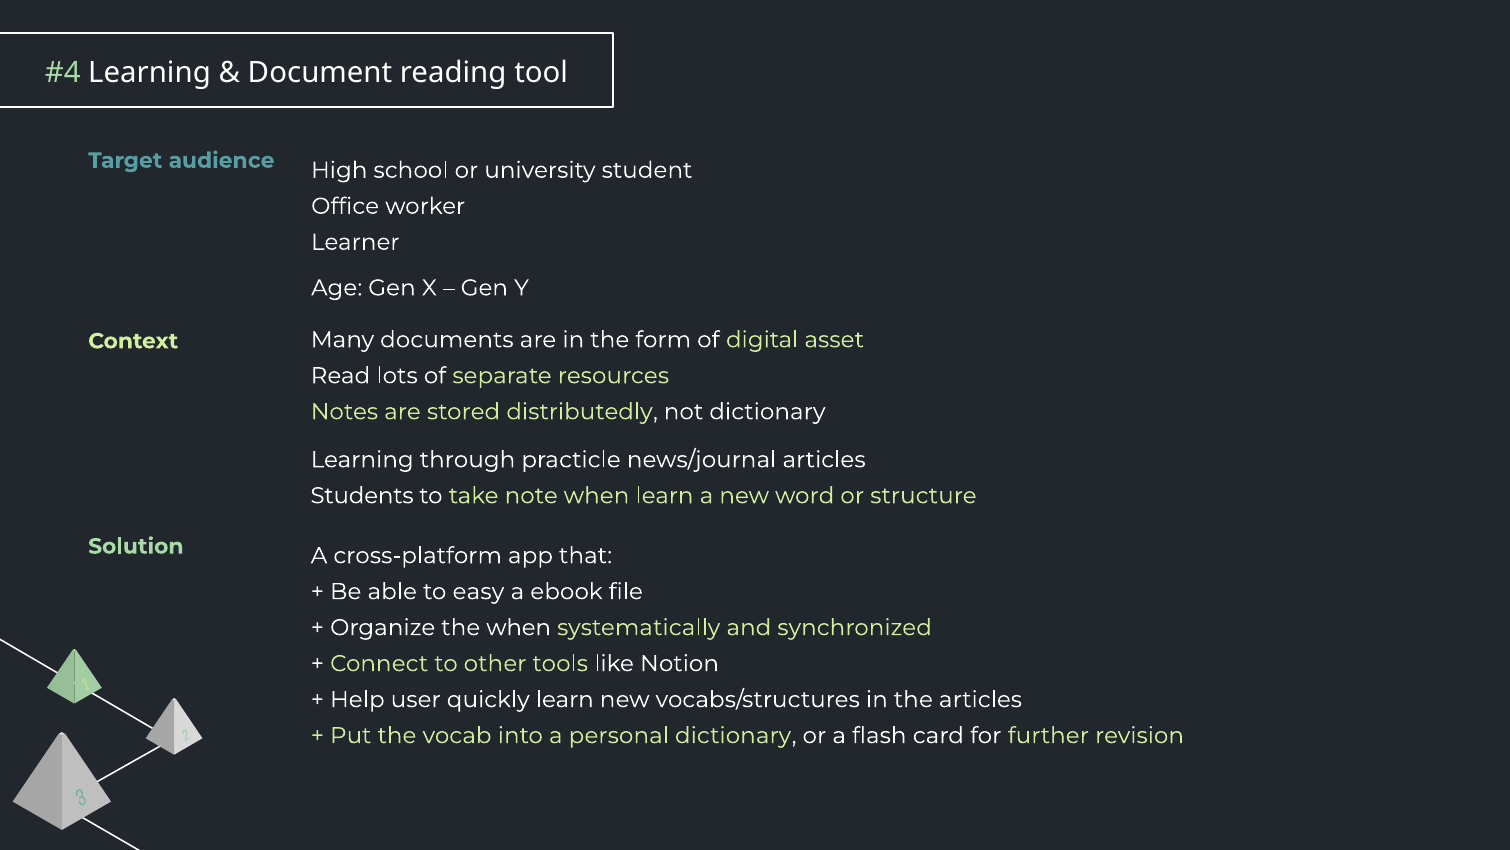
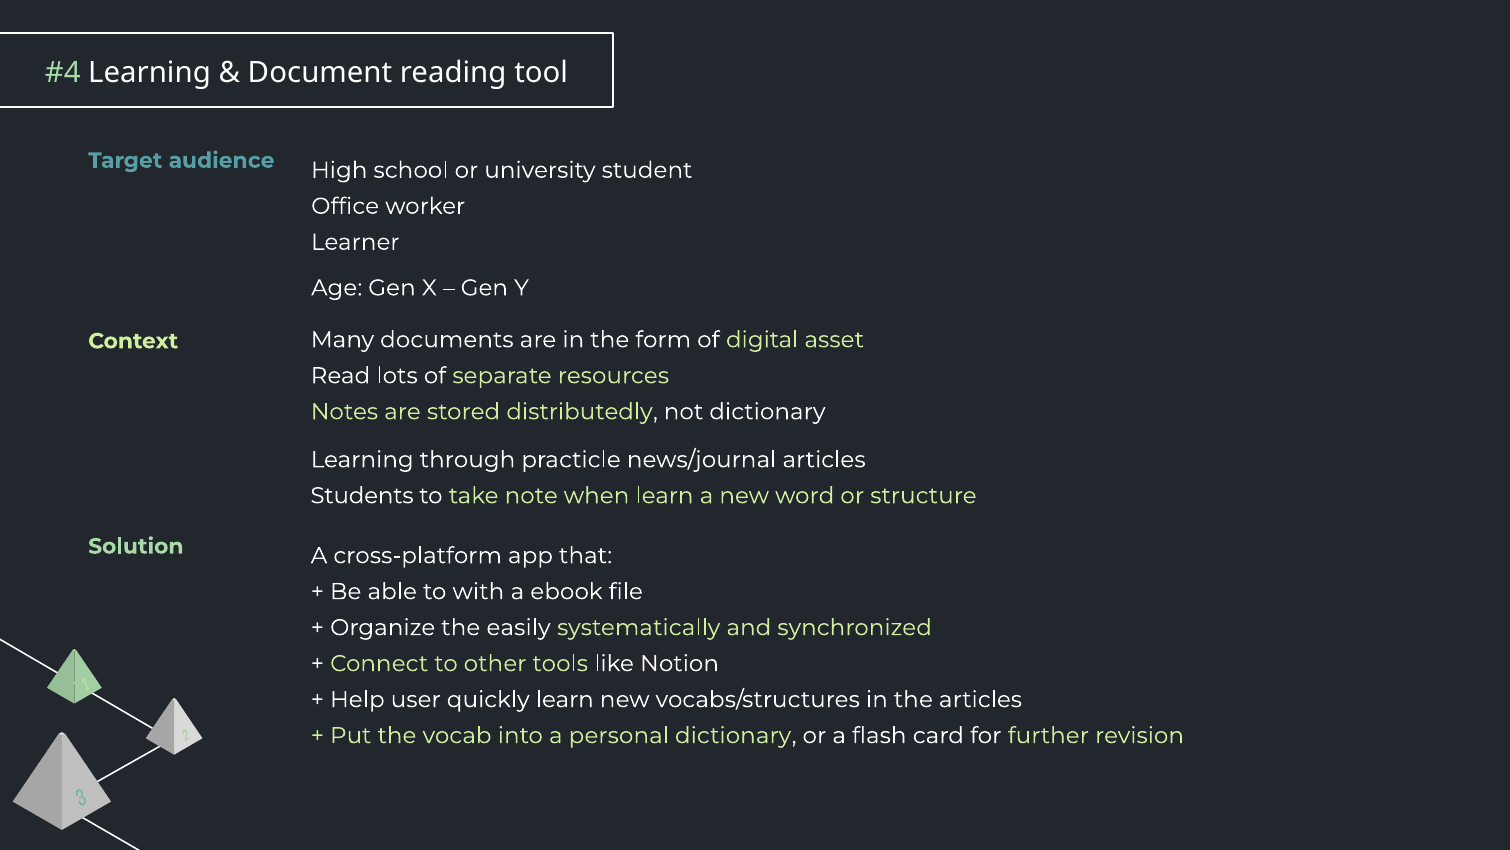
easy: easy -> with (478, 591)
the when: when -> easily (518, 627)
